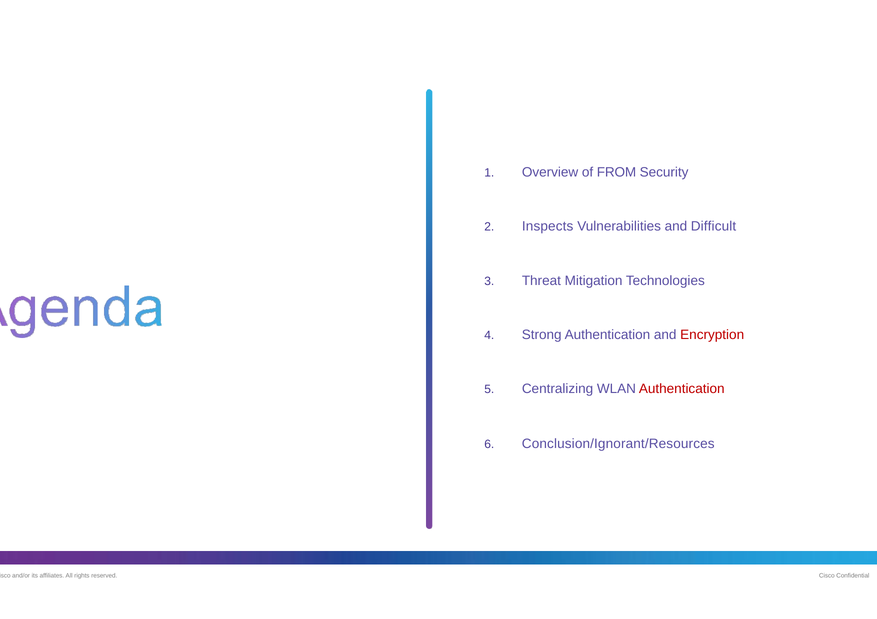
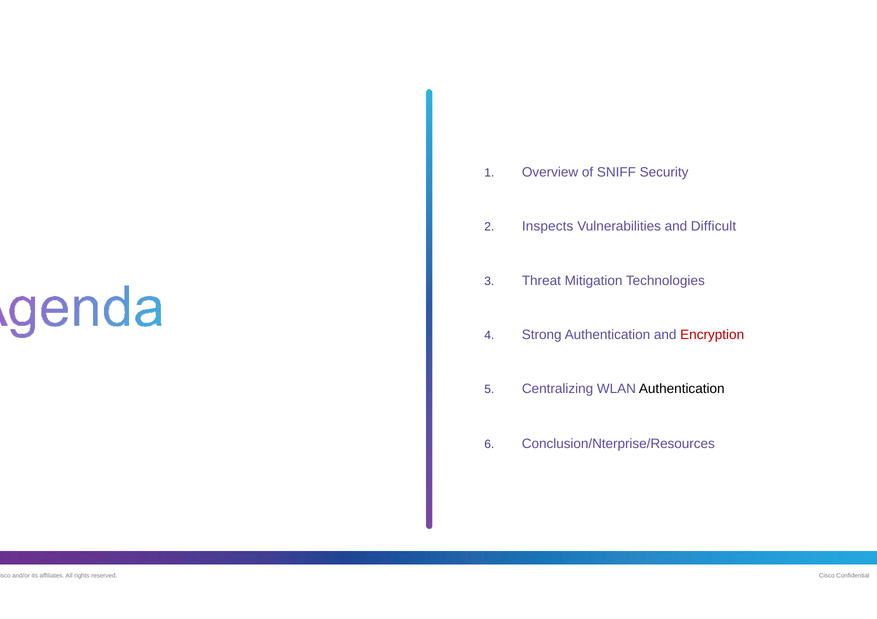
FROM: FROM -> SNIFF (616, 173)
Authentication colour: red -> black (682, 389)
Conclusion/Ignorant/Resources: Conclusion/Ignorant/Resources -> Conclusion/Nterprise/Resources (618, 444)
